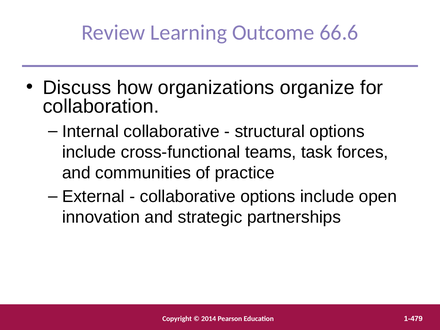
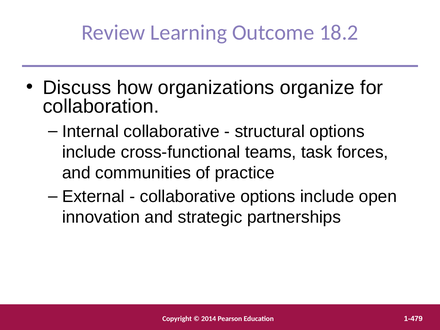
66.6: 66.6 -> 18.2 (339, 33)
